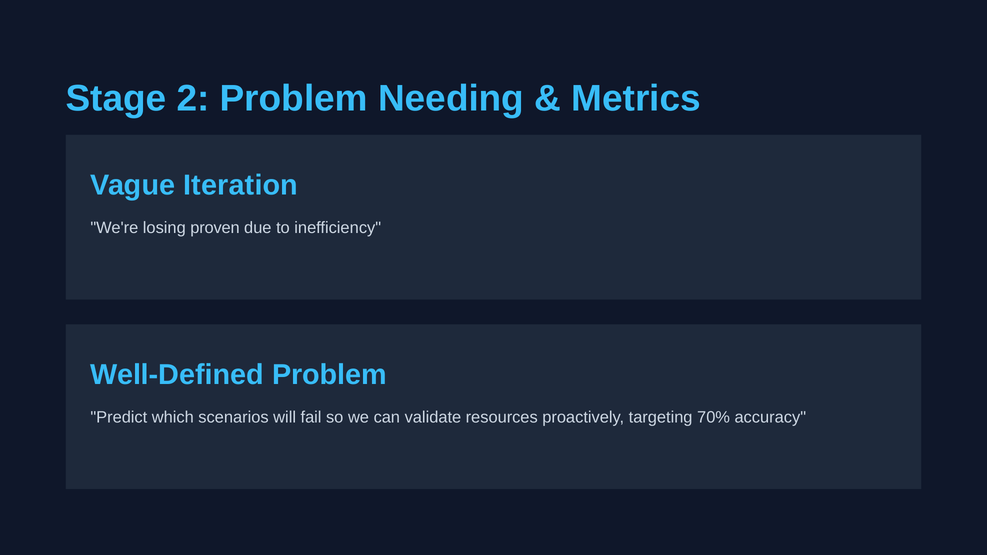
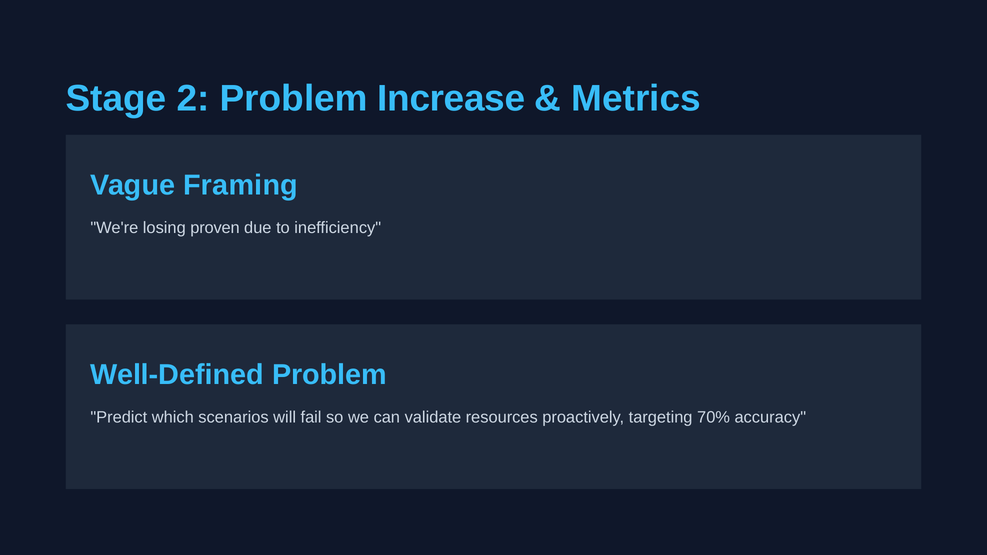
Needing: Needing -> Increase (451, 99)
Iteration: Iteration -> Framing (241, 185)
